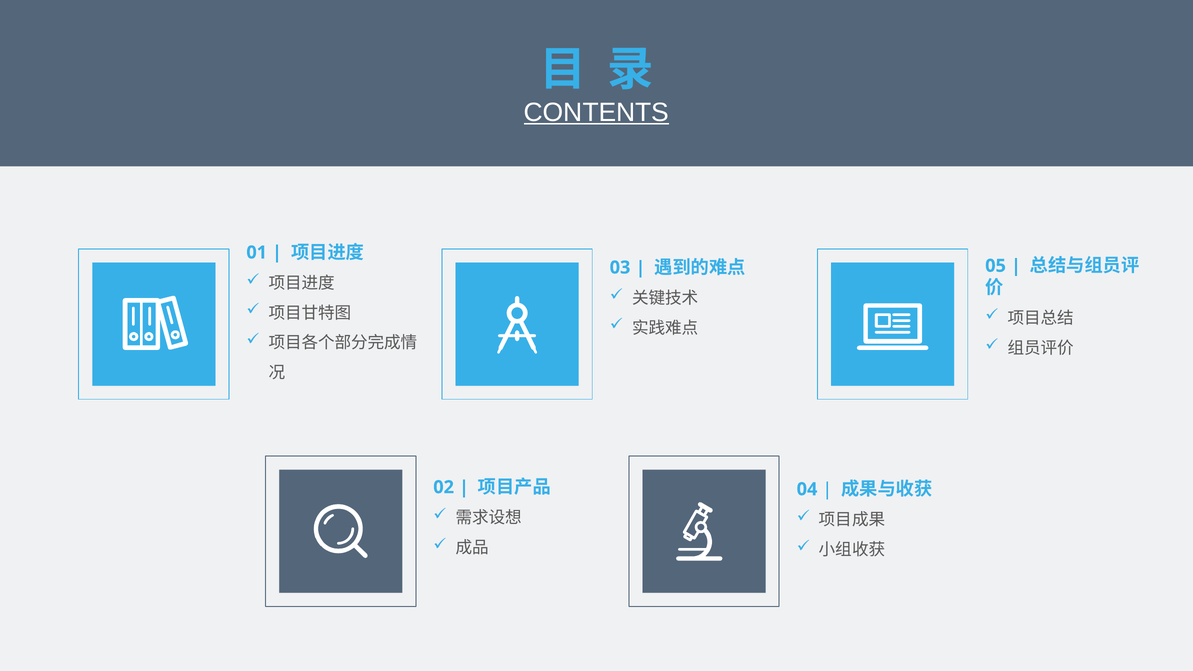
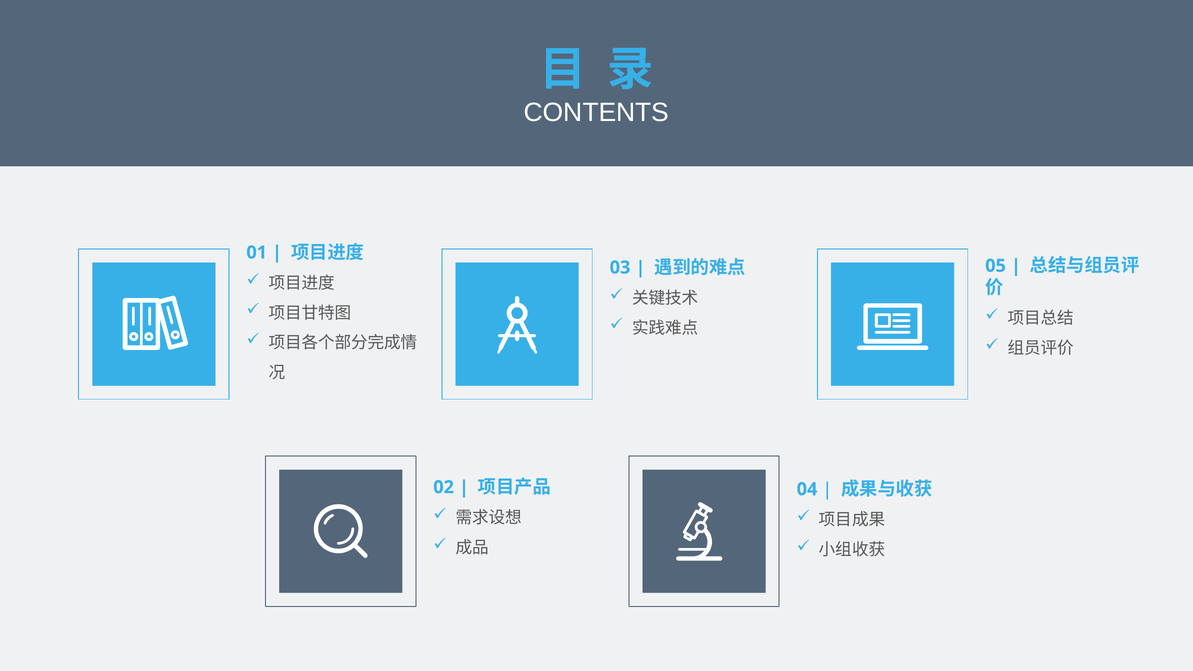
CONTENTS underline: present -> none (596, 112)
